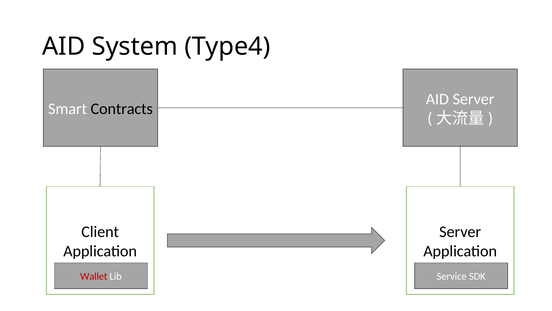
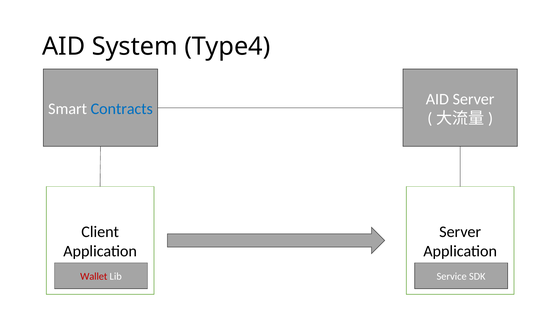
Contracts colour: black -> blue (122, 109)
